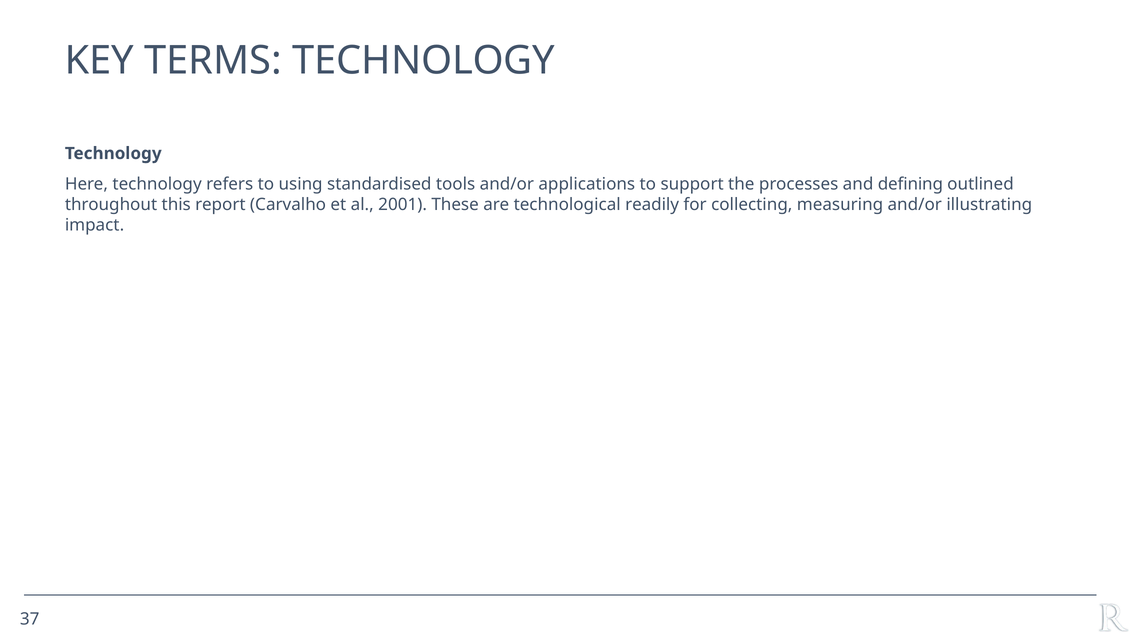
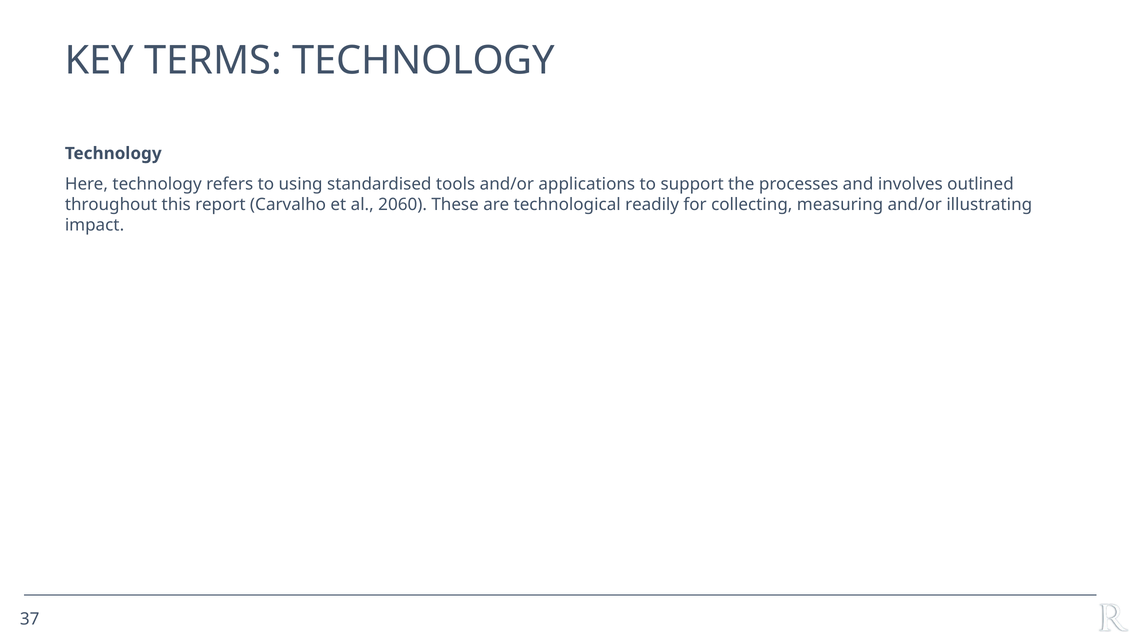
defining: defining -> involves (910, 184)
2001: 2001 -> 2060 (403, 205)
